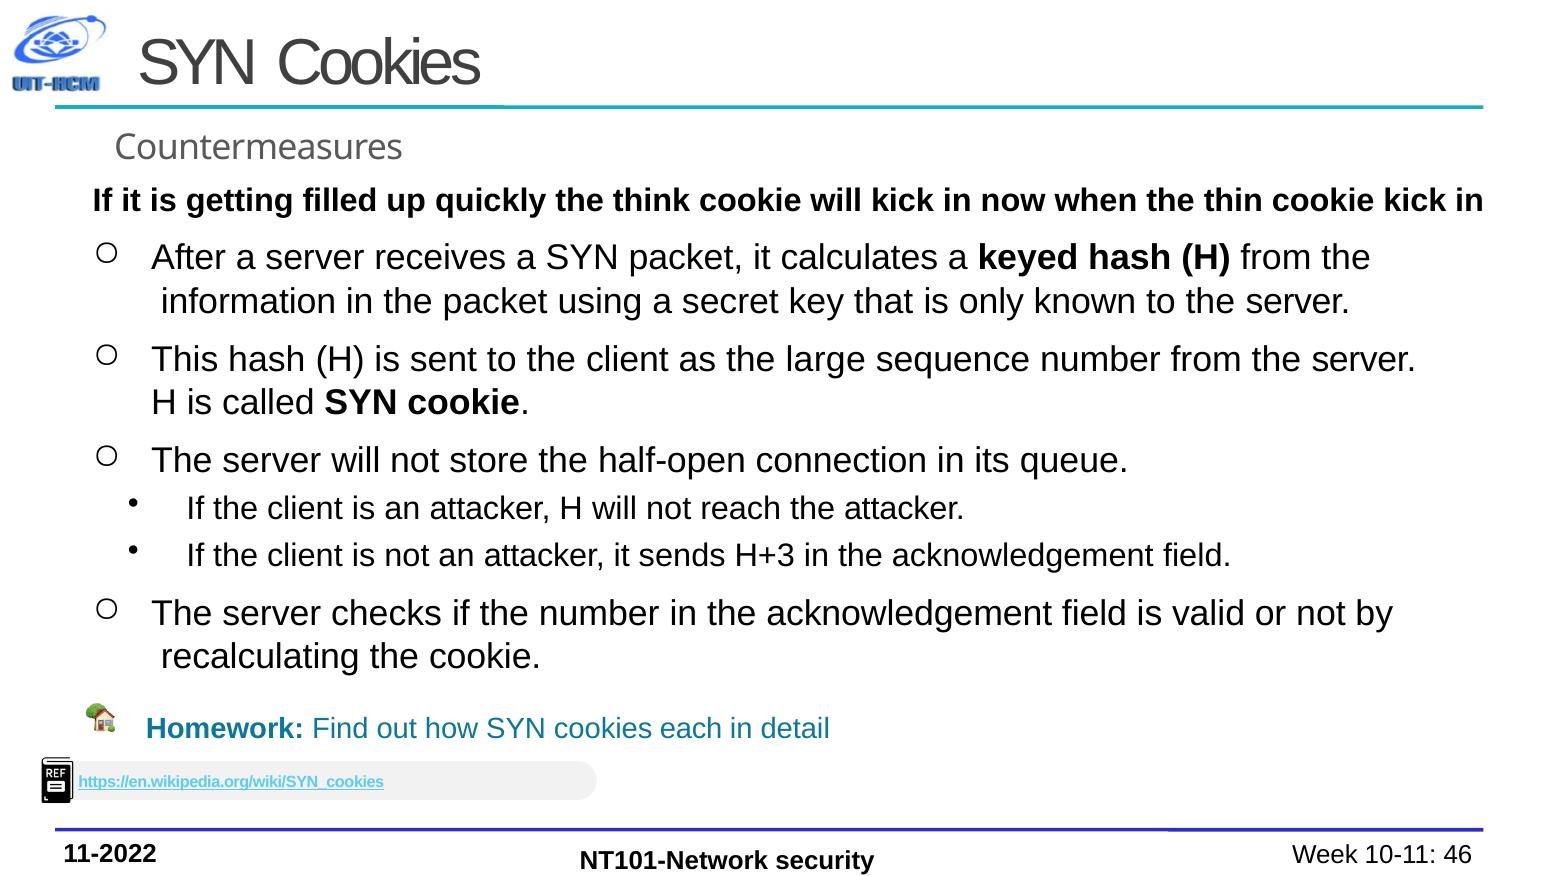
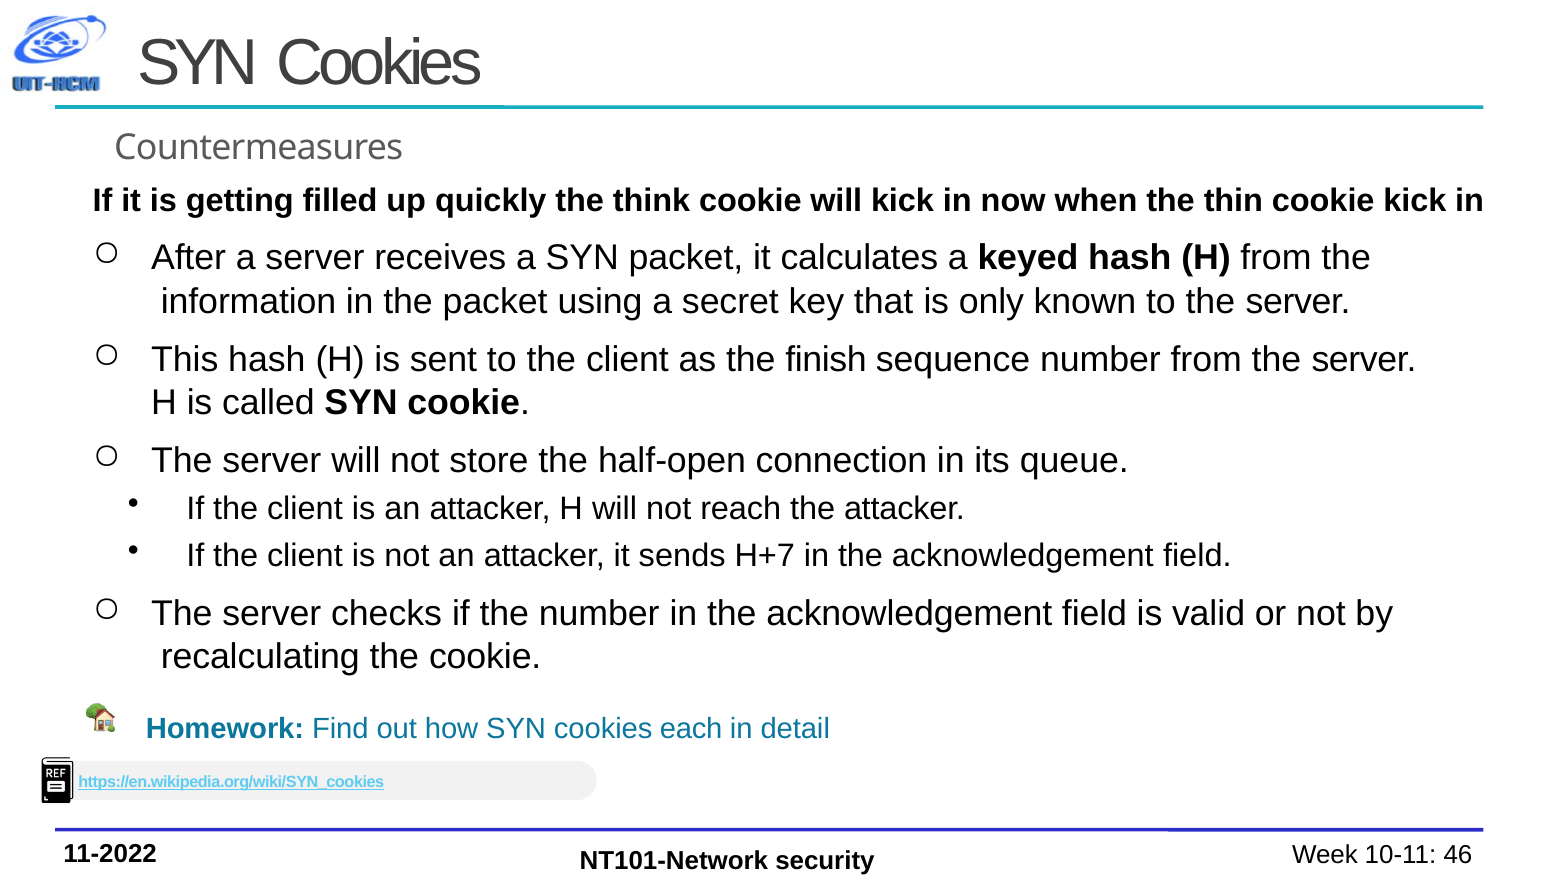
large: large -> finish (826, 360)
H+3: H+3 -> H+7 (765, 556)
